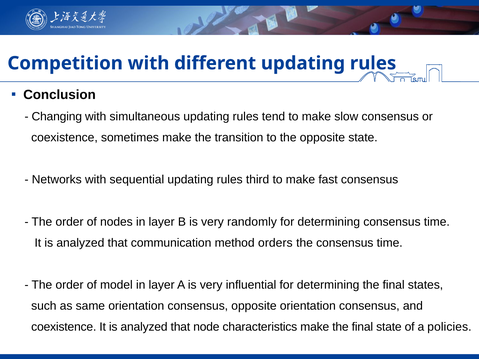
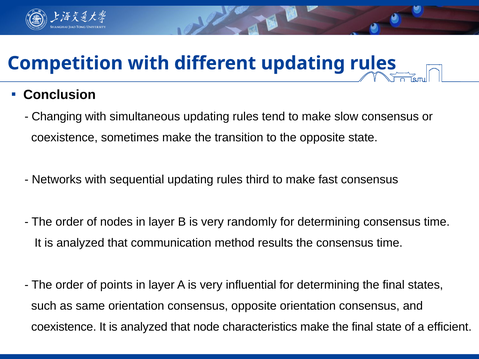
orders: orders -> results (275, 243)
model: model -> points (116, 285)
policies: policies -> efficient (449, 327)
